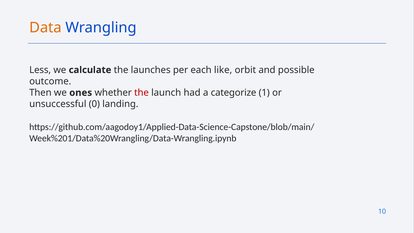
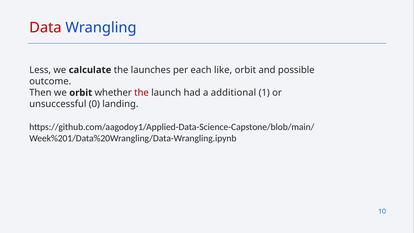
Data colour: orange -> red (45, 28)
we ones: ones -> orbit (81, 93)
categorize: categorize -> additional (233, 93)
